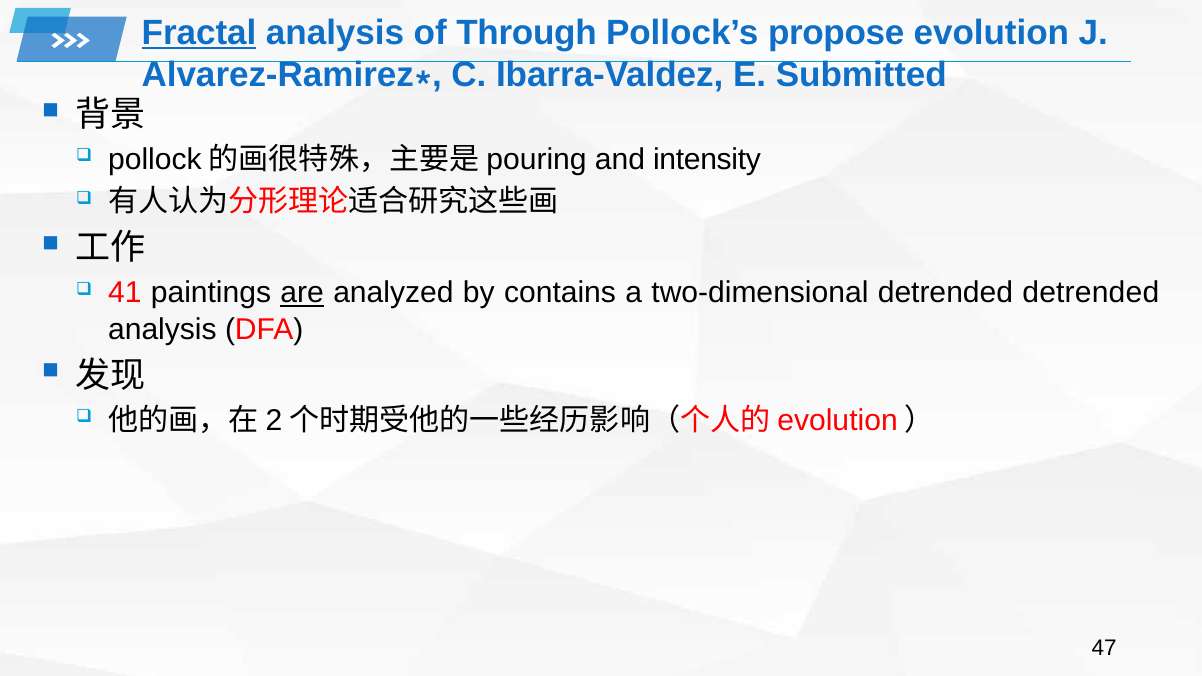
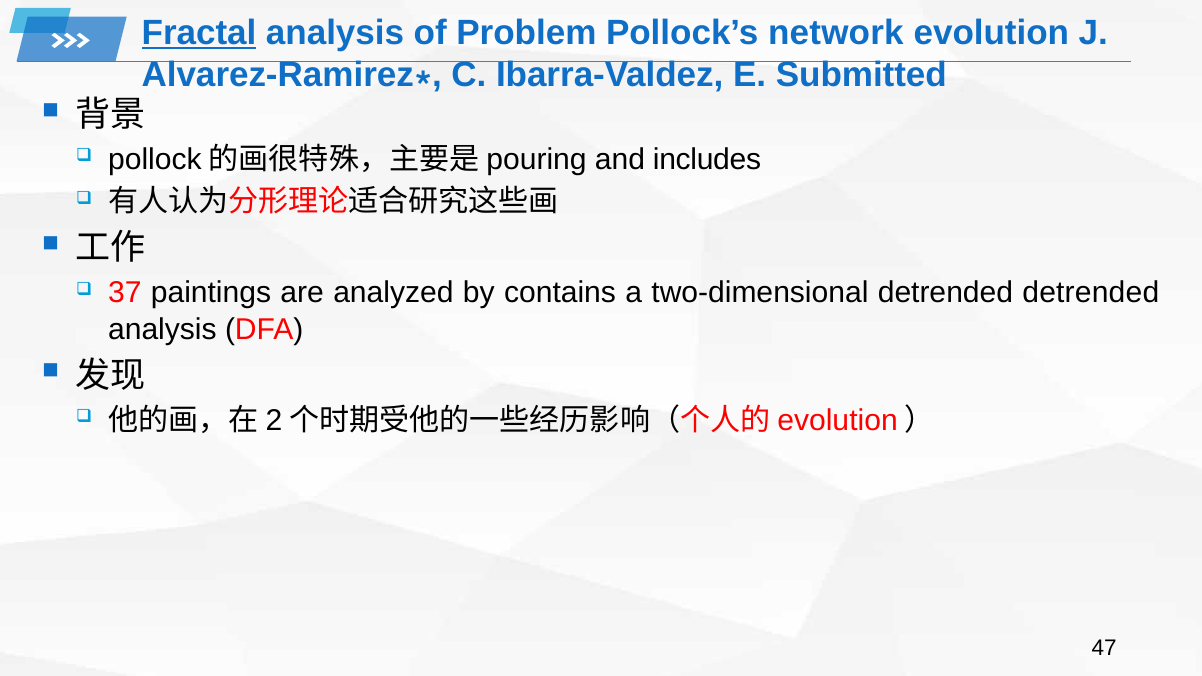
Through: Through -> Problem (526, 33)
propose: propose -> network (836, 33)
intensity: intensity -> includes (707, 160)
41: 41 -> 37 (125, 293)
are underline: present -> none (302, 293)
